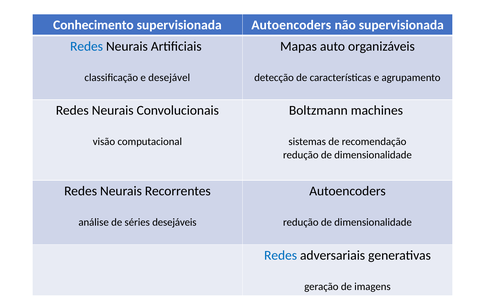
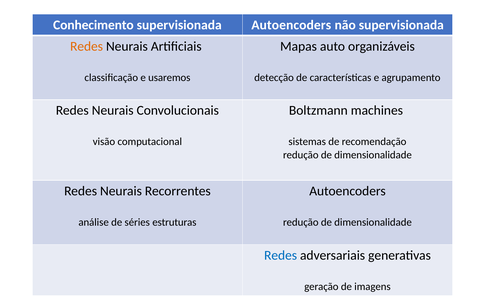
Redes colour: blue -> orange (87, 46)
desejável: desejável -> usaremos (169, 78)
desejáveis: desejáveis -> estruturas (174, 223)
